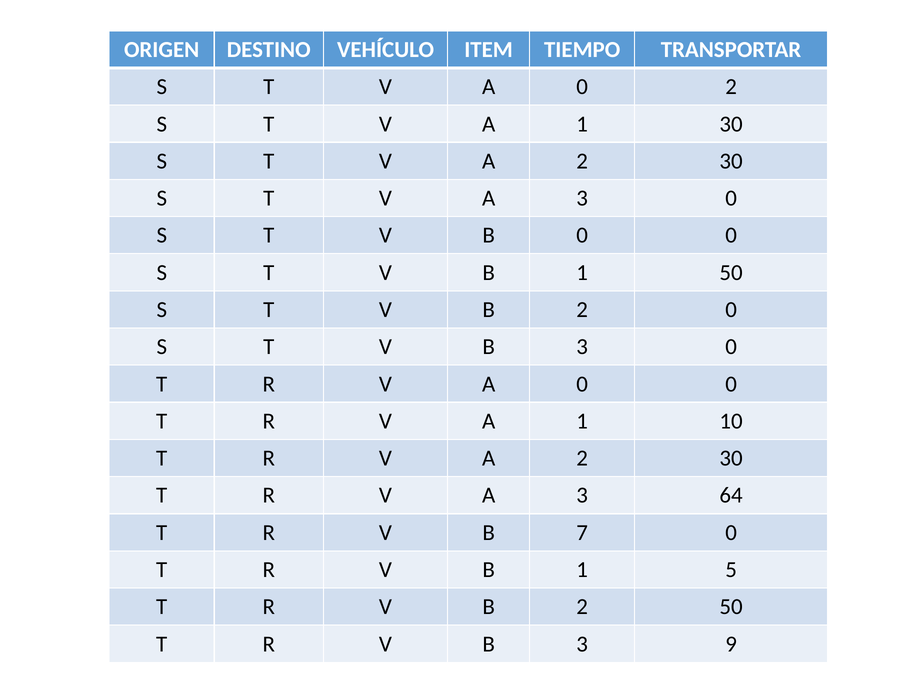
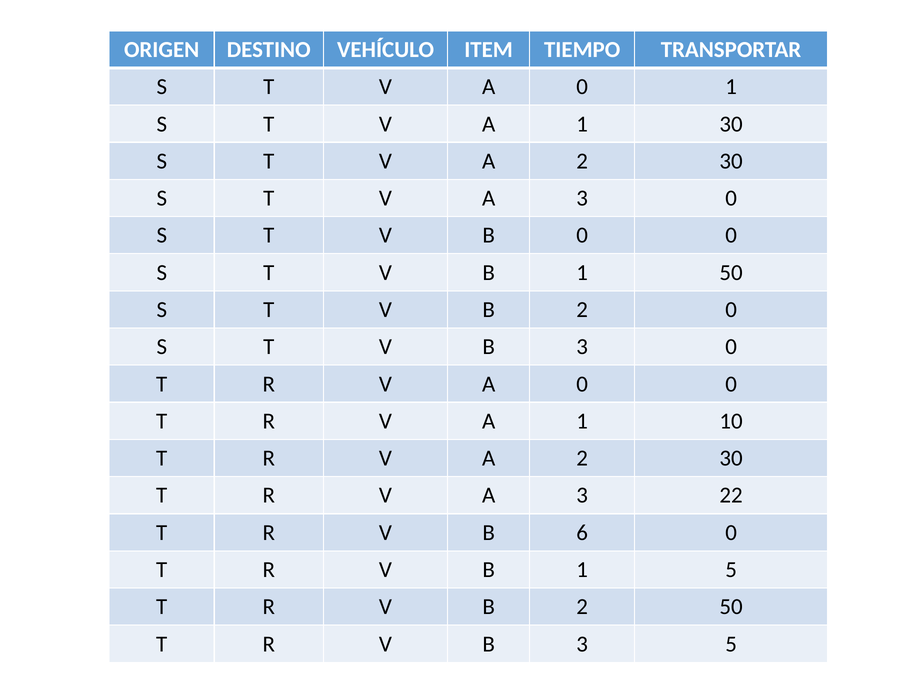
0 2: 2 -> 1 (731, 87)
64: 64 -> 22 (731, 495)
7: 7 -> 6 (582, 533)
3 9: 9 -> 5 (731, 644)
